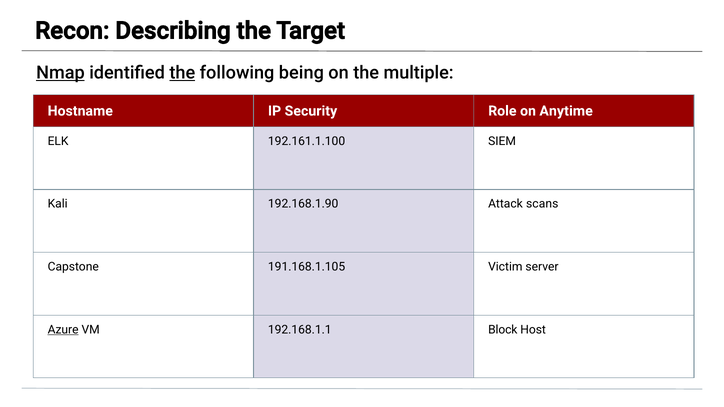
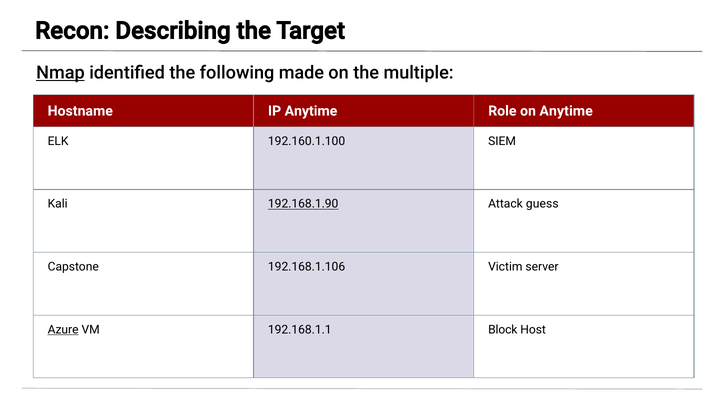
the underline: present -> none (182, 73)
being: being -> made (301, 73)
IP Security: Security -> Anytime (311, 111)
192.161.1.100: 192.161.1.100 -> 192.160.1.100 (307, 141)
192.168.1.90 underline: none -> present (303, 204)
scans: scans -> guess (542, 204)
191.168.1.105: 191.168.1.105 -> 192.168.1.106 (307, 267)
